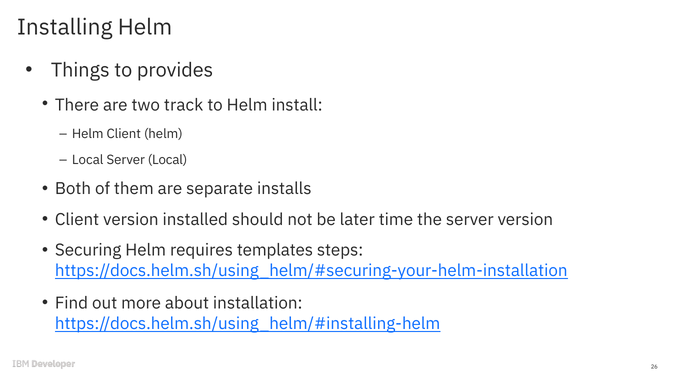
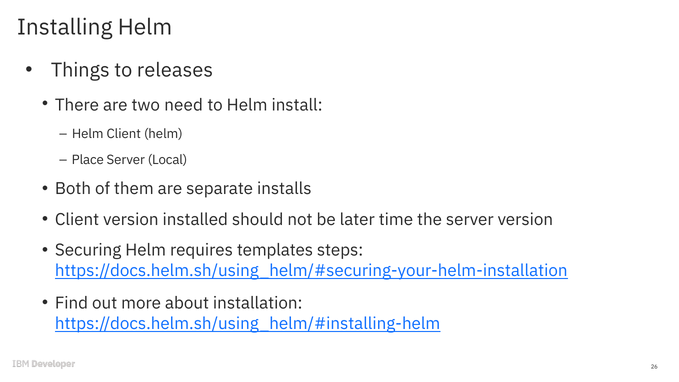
provides: provides -> releases (175, 70)
track: track -> need (184, 105)
Local: Local -> Place (88, 160)
